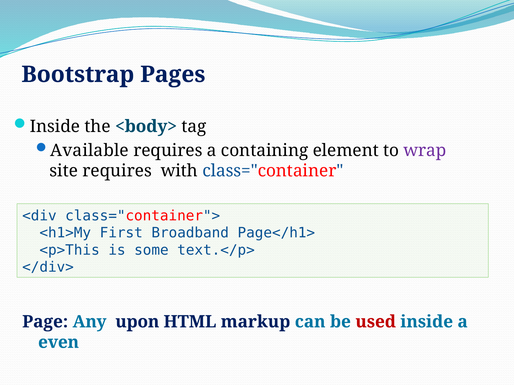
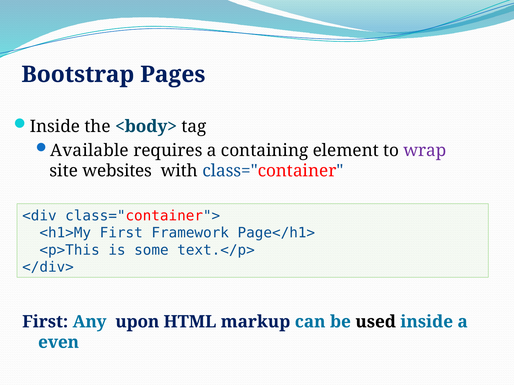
site requires: requires -> websites (117, 171)
Broadband: Broadband -> Framework (190, 233)
Page: Page -> First (45, 322)
used colour: red -> black (376, 322)
